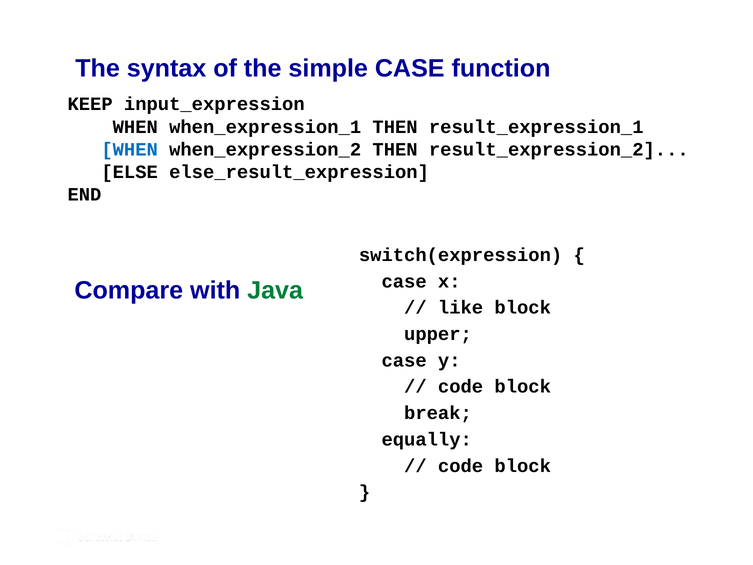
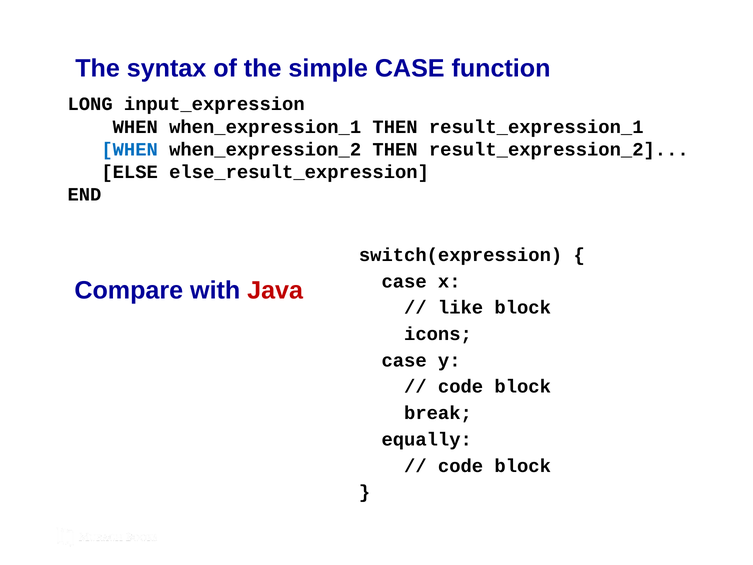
KEEP: KEEP -> LONG (90, 104)
Java colour: green -> red (275, 290)
upper: upper -> icons (438, 334)
